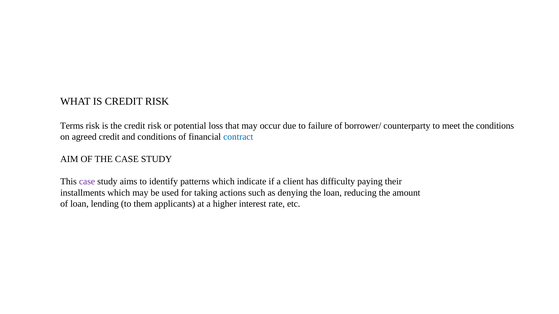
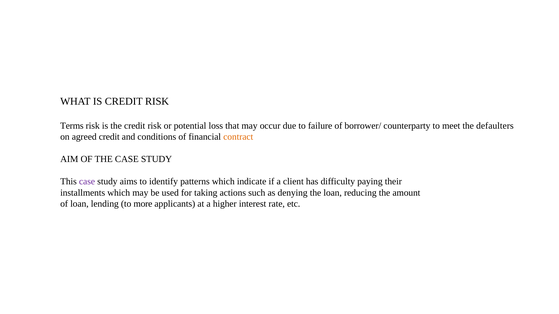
the conditions: conditions -> defaulters (495, 126)
contract colour: blue -> orange (238, 137)
them: them -> more (143, 204)
